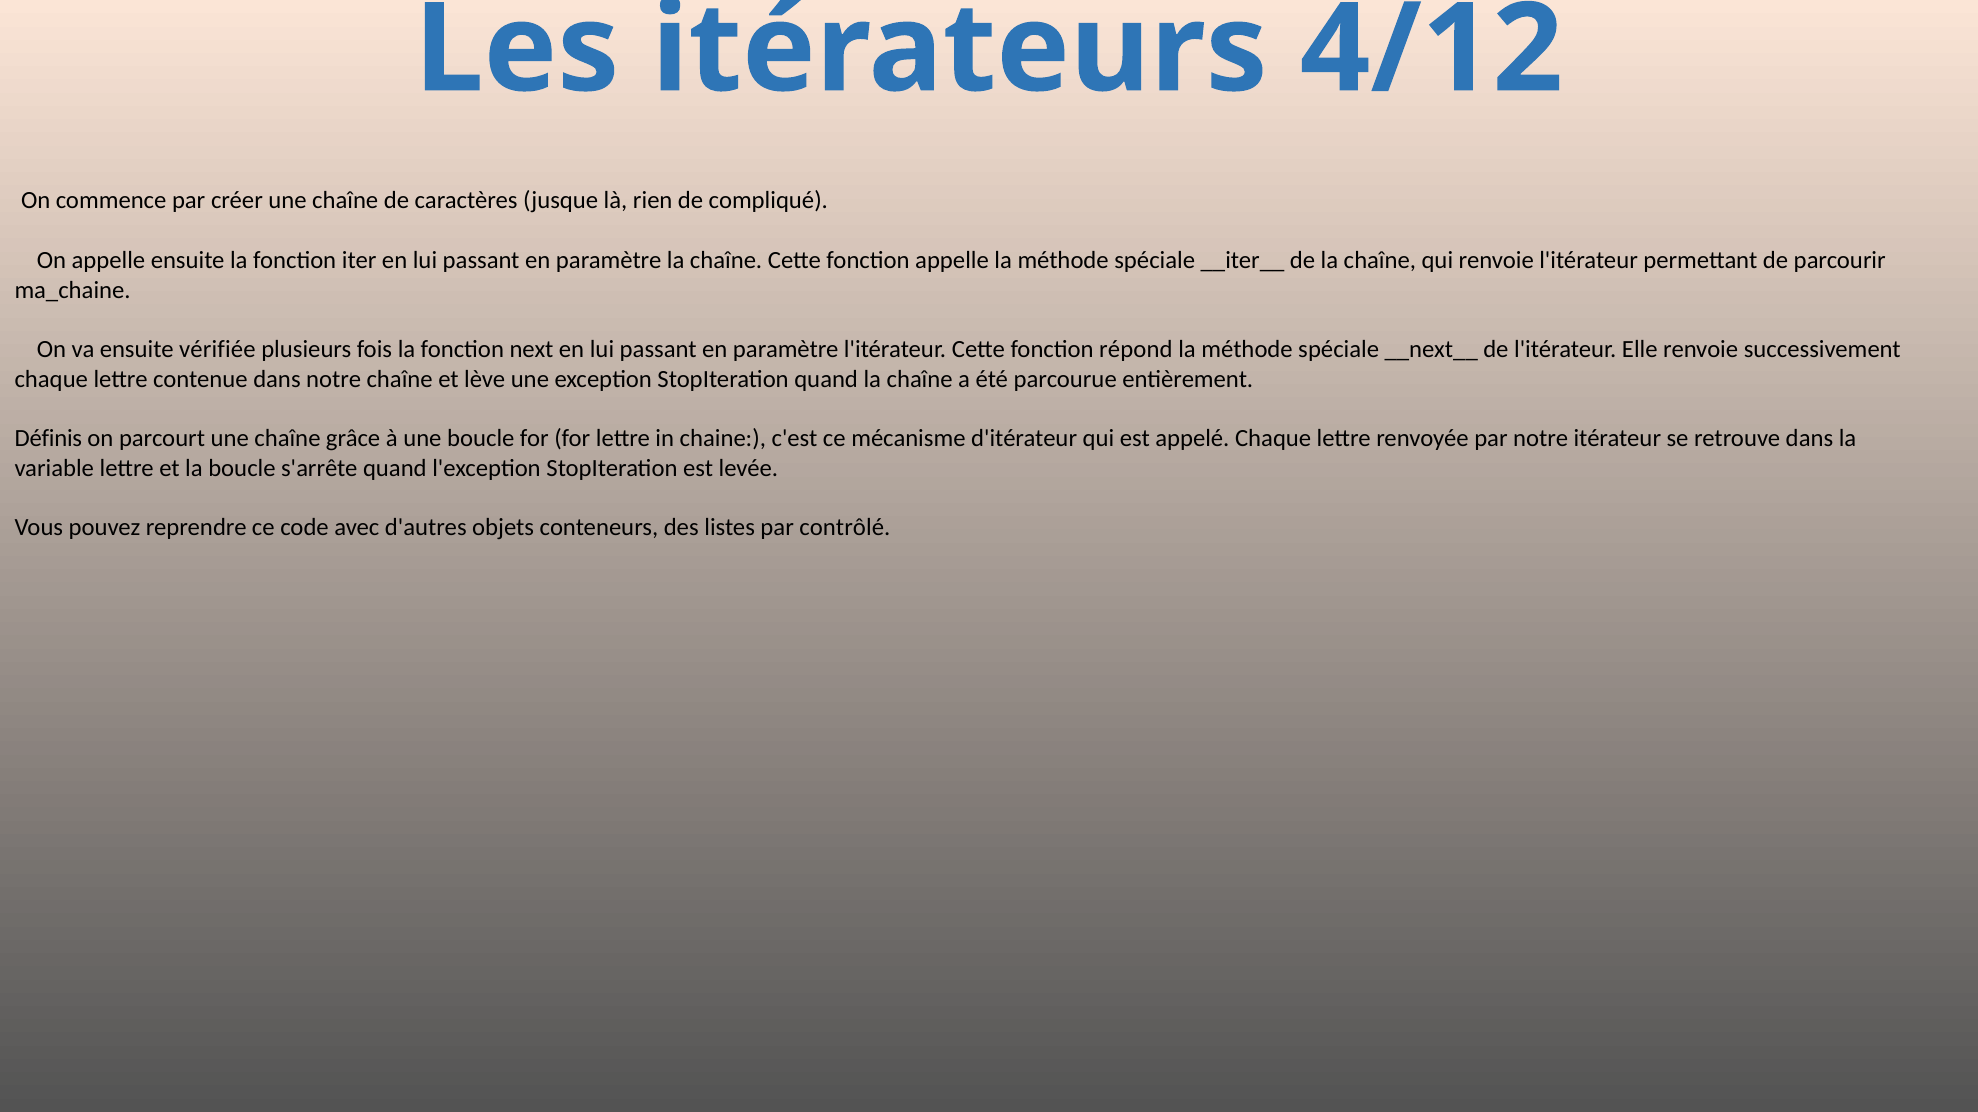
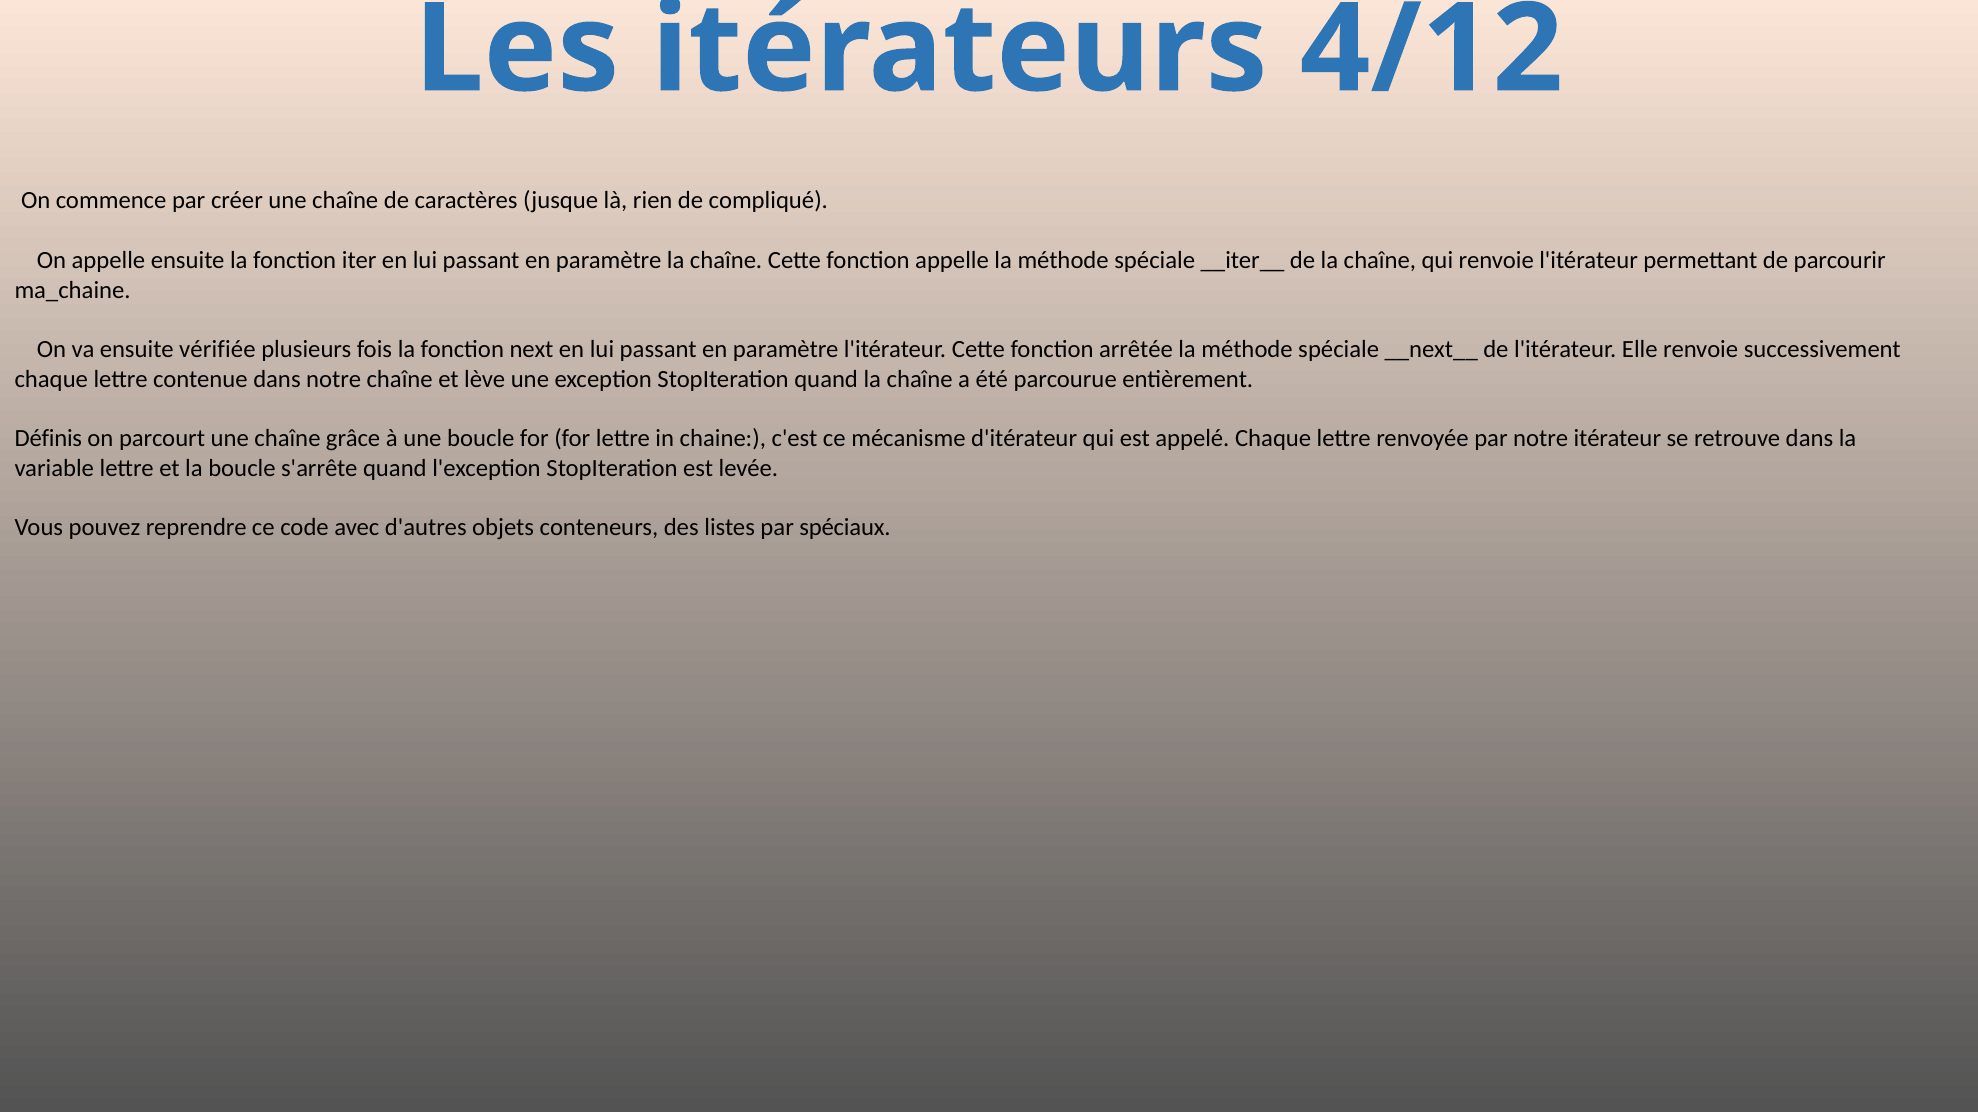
répond: répond -> arrêtée (1136, 349)
contrôlé: contrôlé -> spéciaux (845, 527)
